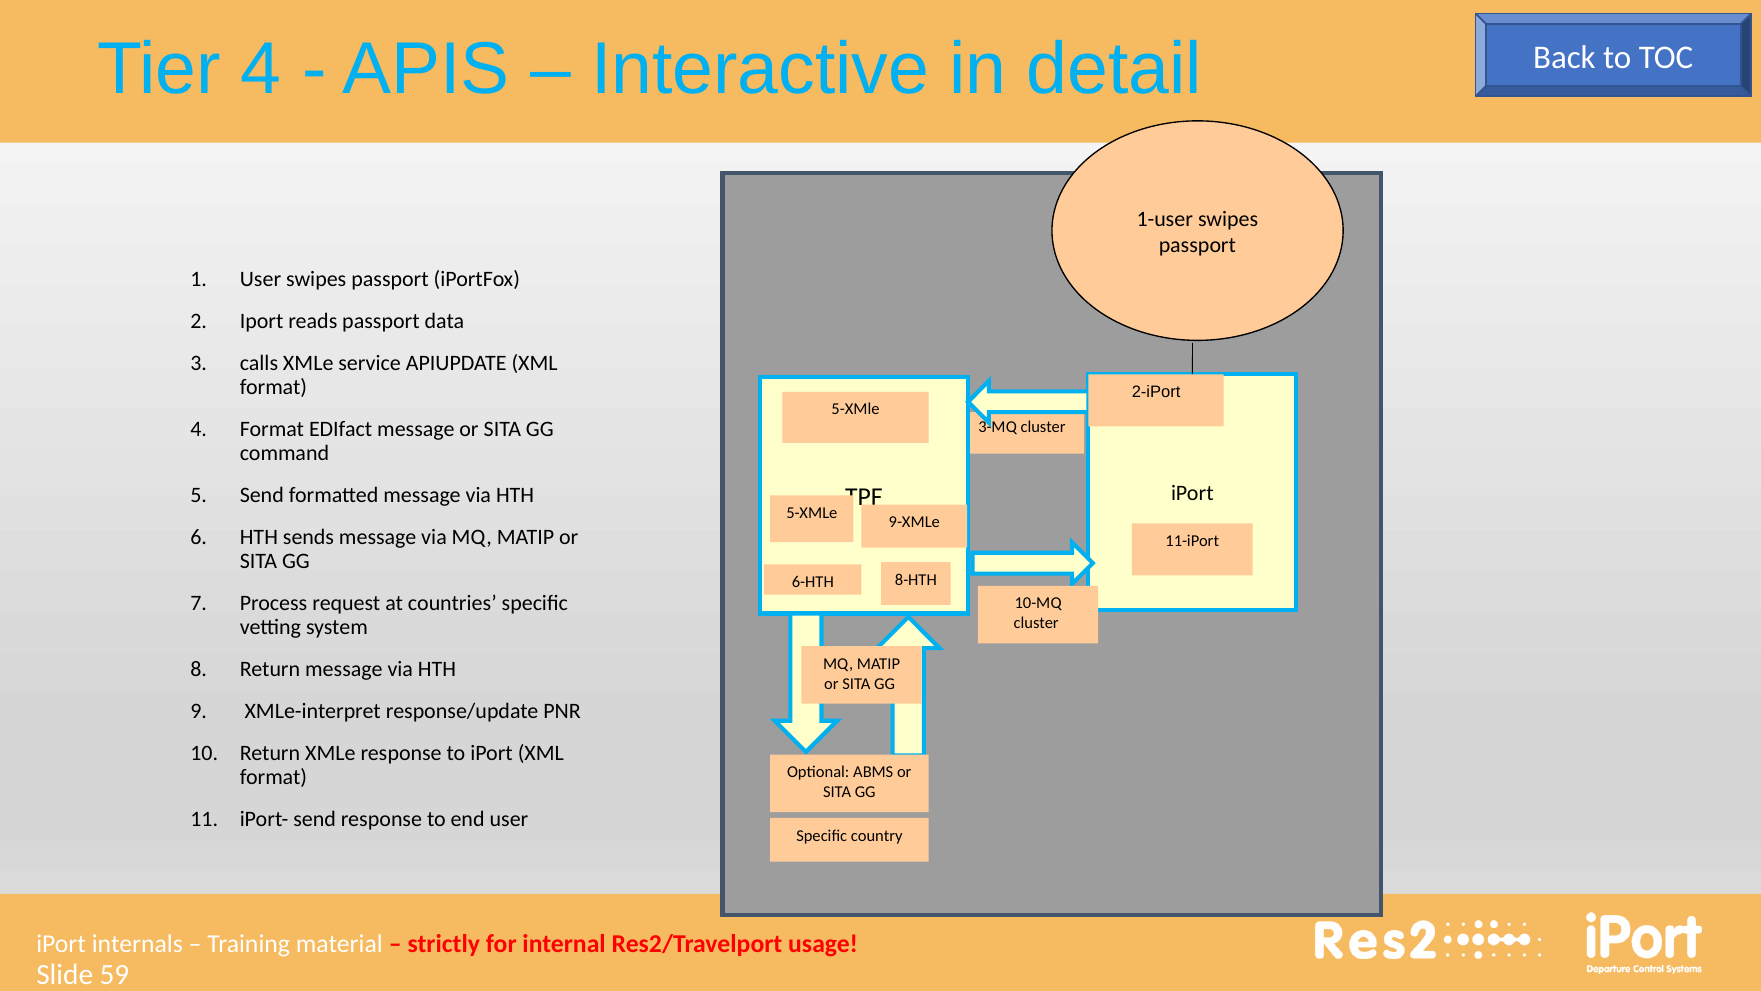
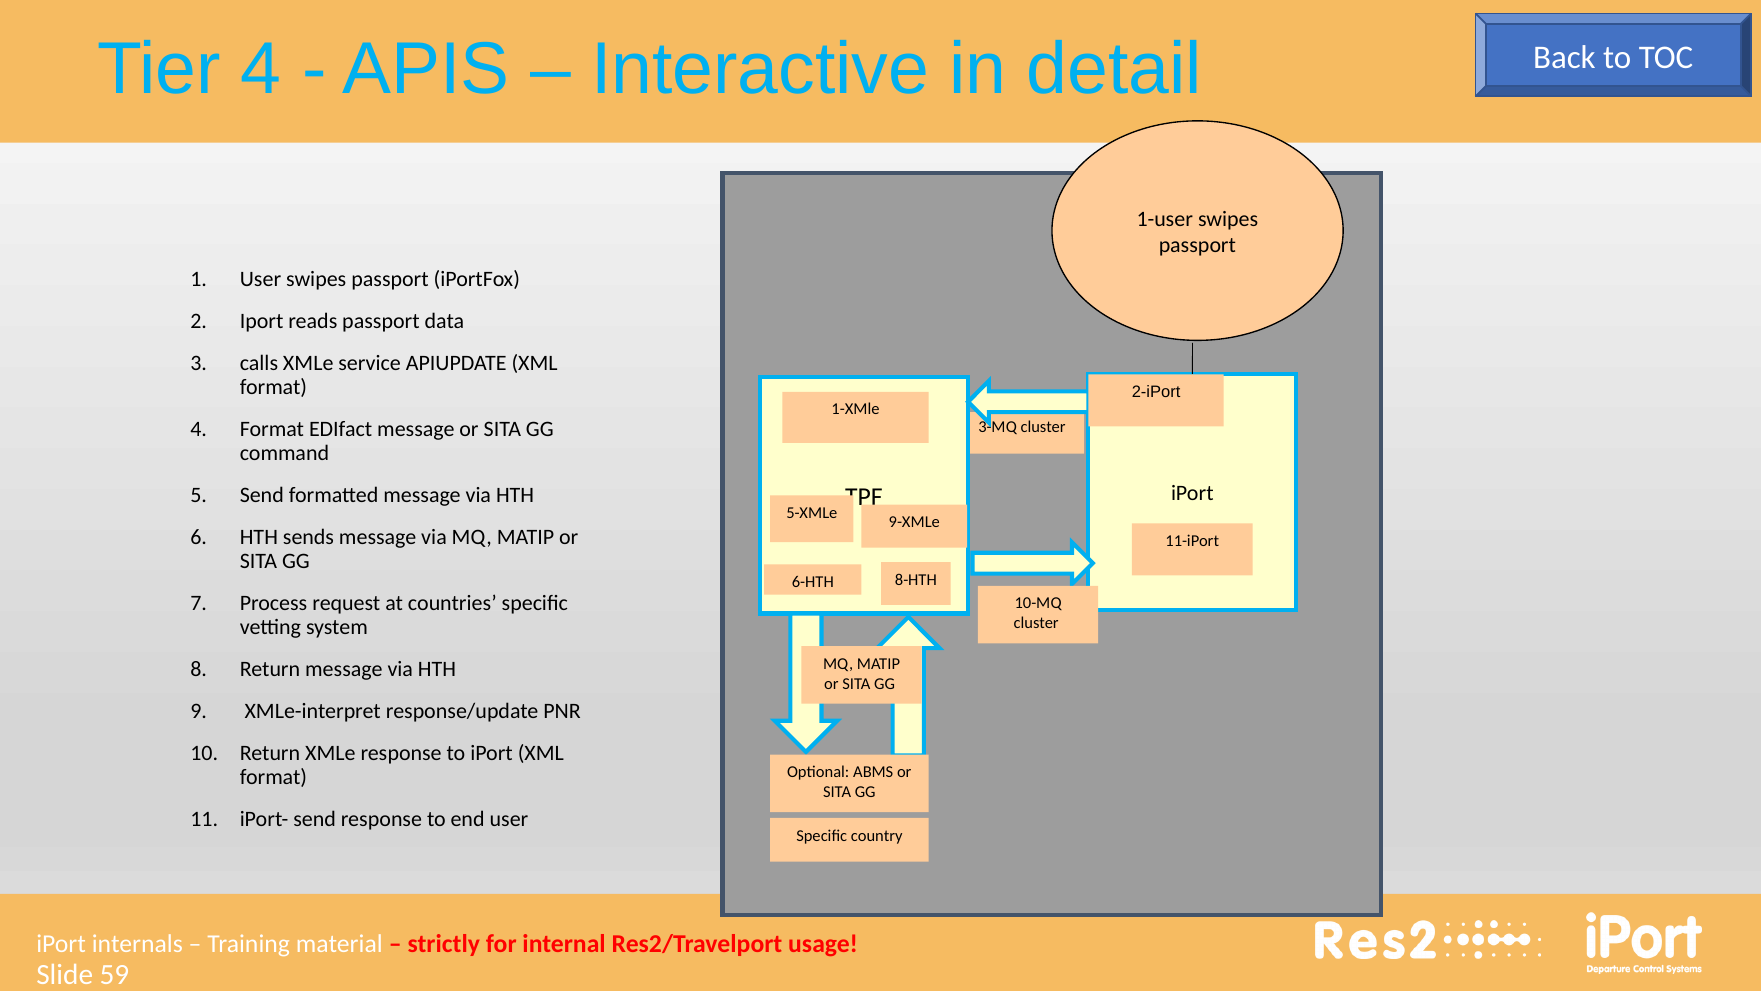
5-XMle: 5-XMle -> 1-XMle (855, 409)
